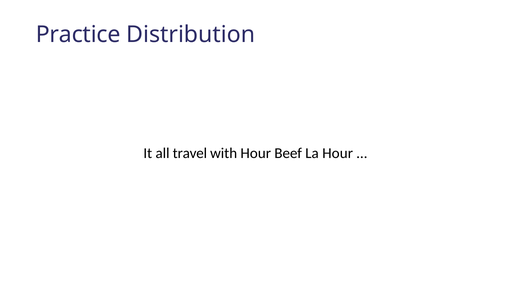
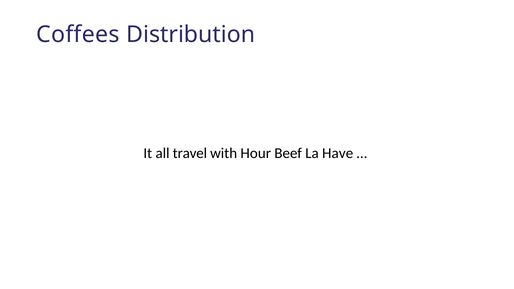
Practice: Practice -> Coffees (78, 35)
La Hour: Hour -> Have (338, 153)
